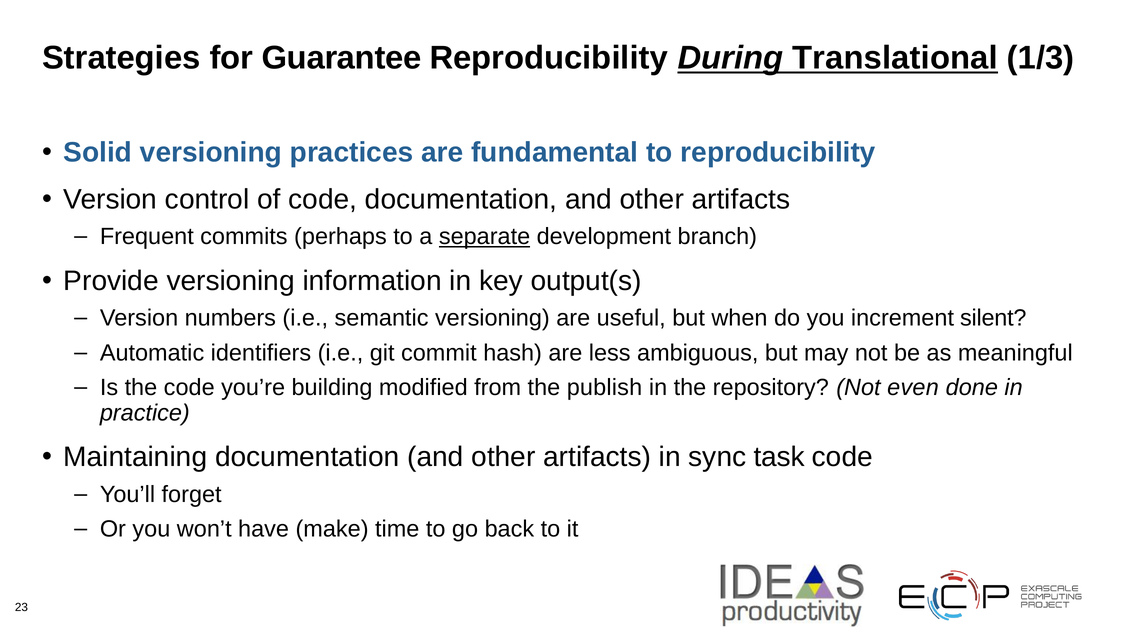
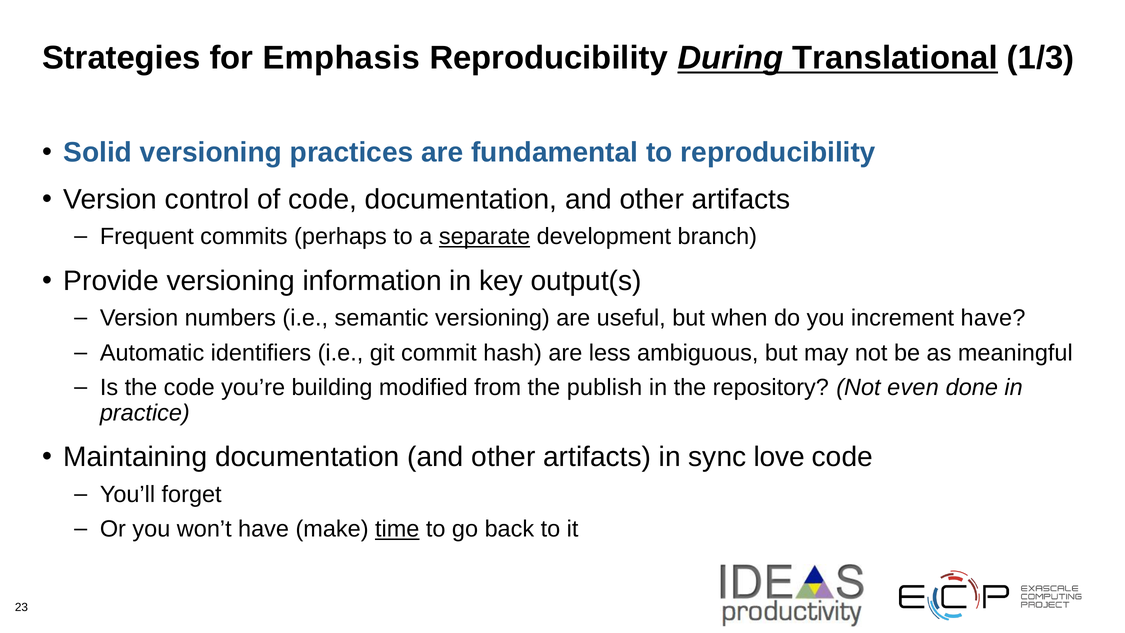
Guarantee: Guarantee -> Emphasis (341, 58)
increment silent: silent -> have (993, 318)
task: task -> love (779, 457)
time underline: none -> present (397, 529)
